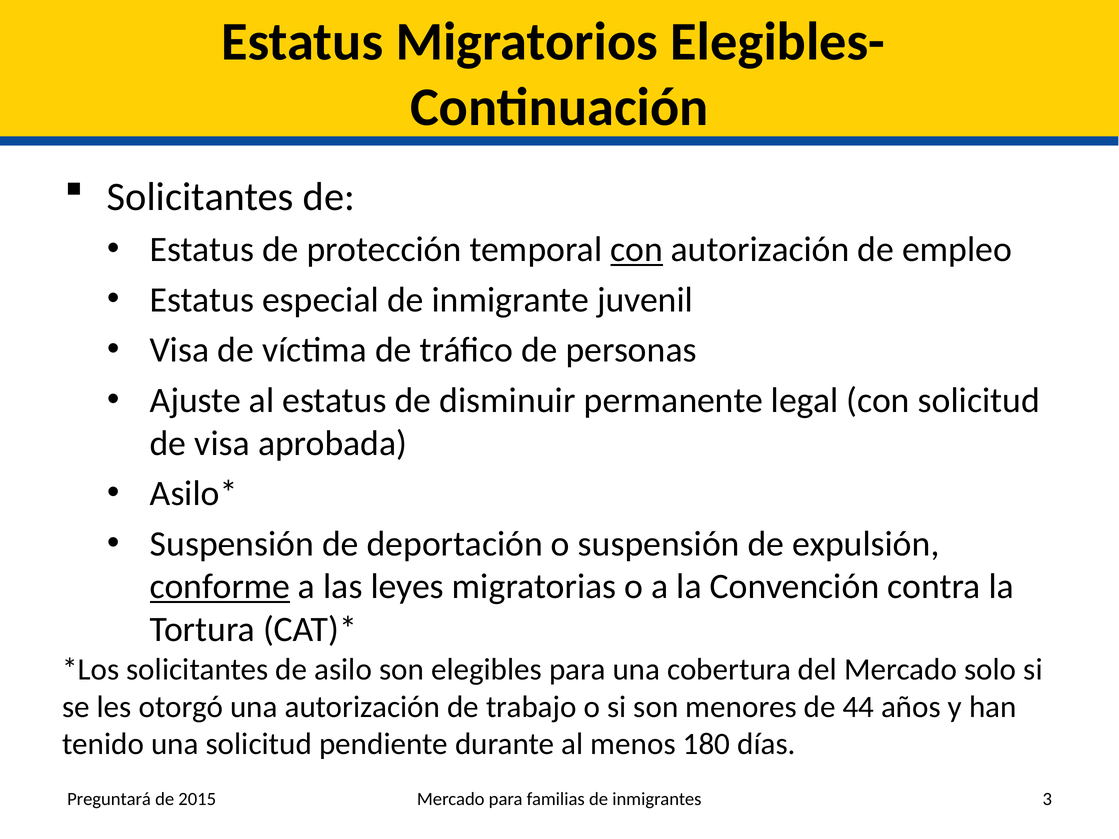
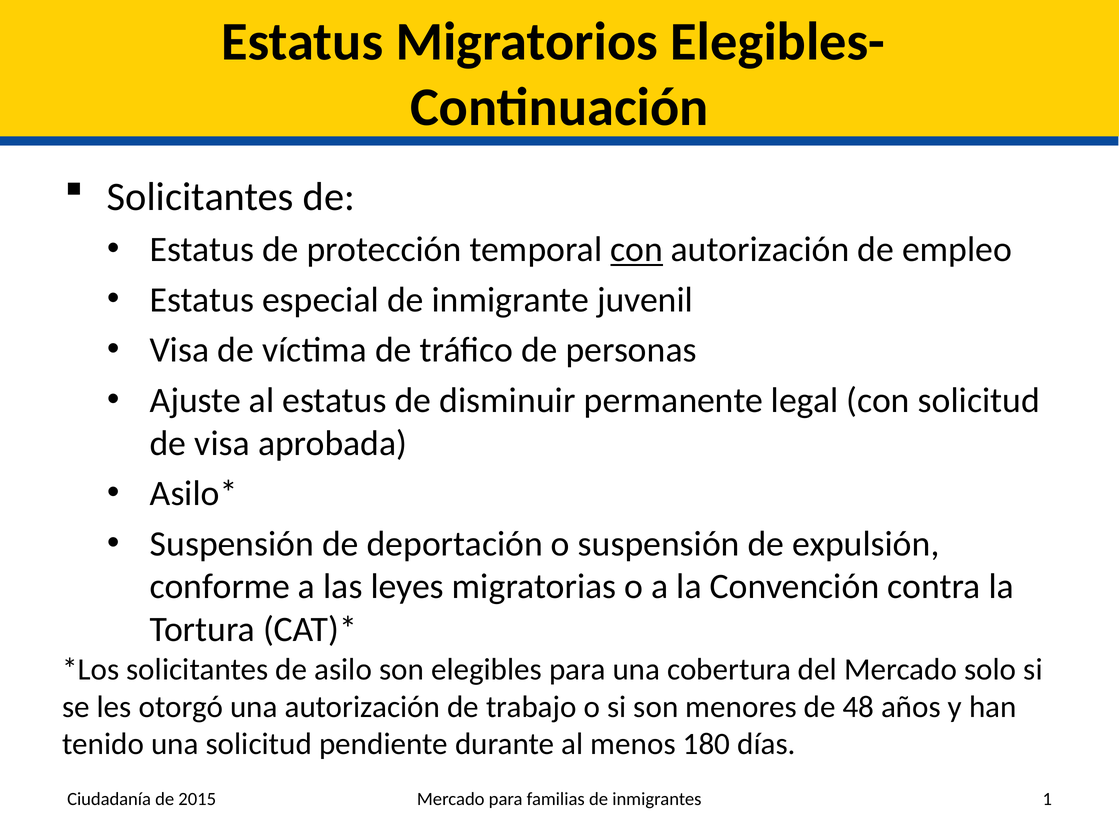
conforme underline: present -> none (220, 587)
44: 44 -> 48 (858, 707)
Preguntará: Preguntará -> Ciudadanía (109, 799)
3: 3 -> 1 (1047, 799)
